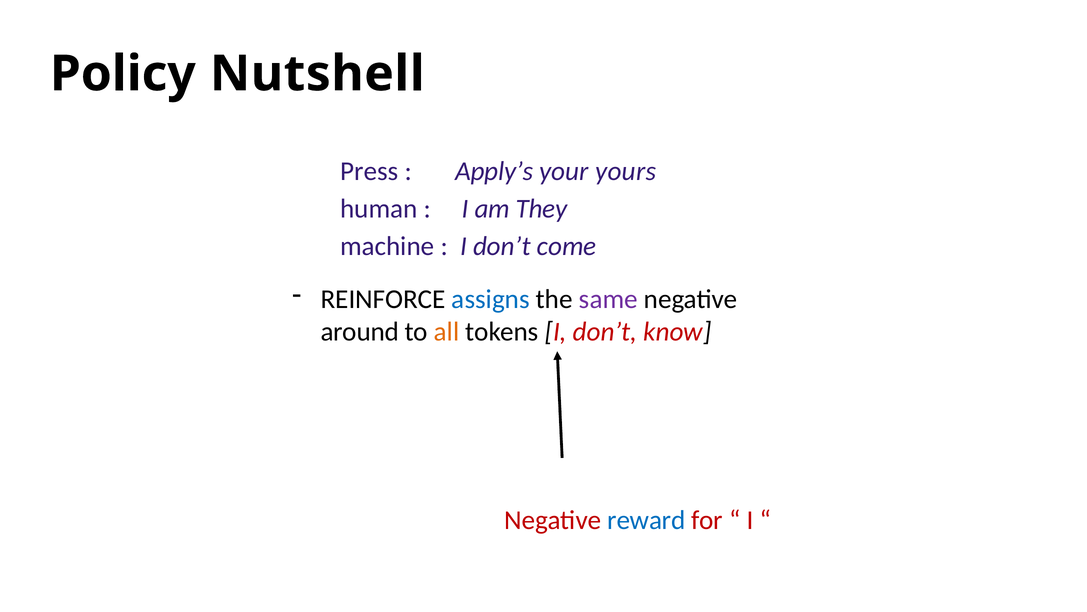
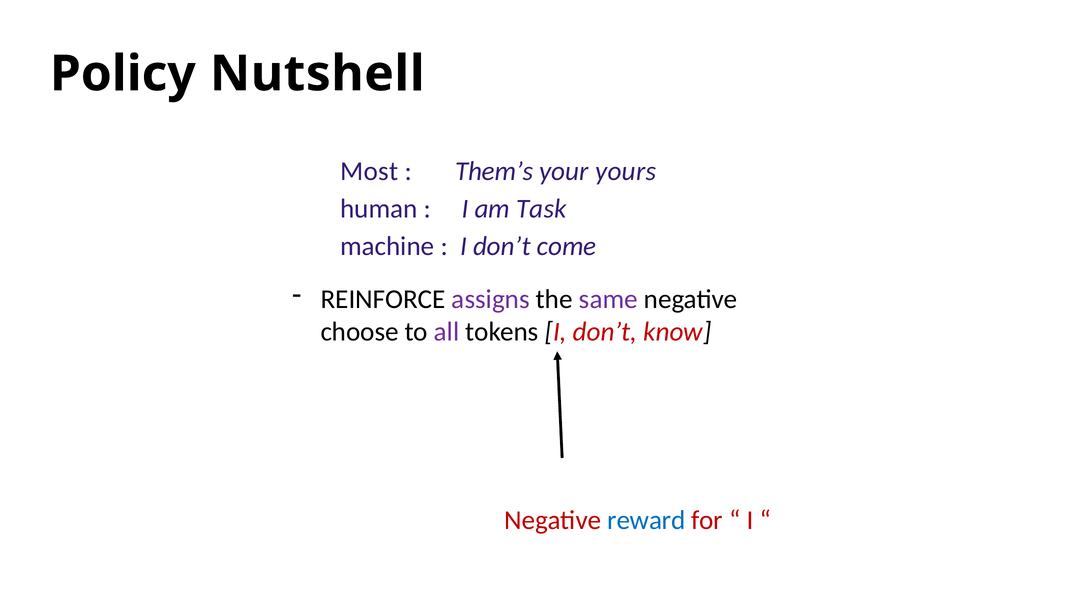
Press: Press -> Most (369, 171)
Apply’s: Apply’s -> Them’s (494, 171)
They: They -> Task (541, 209)
assigns colour: blue -> purple (491, 299)
around: around -> choose (360, 332)
all colour: orange -> purple (447, 332)
